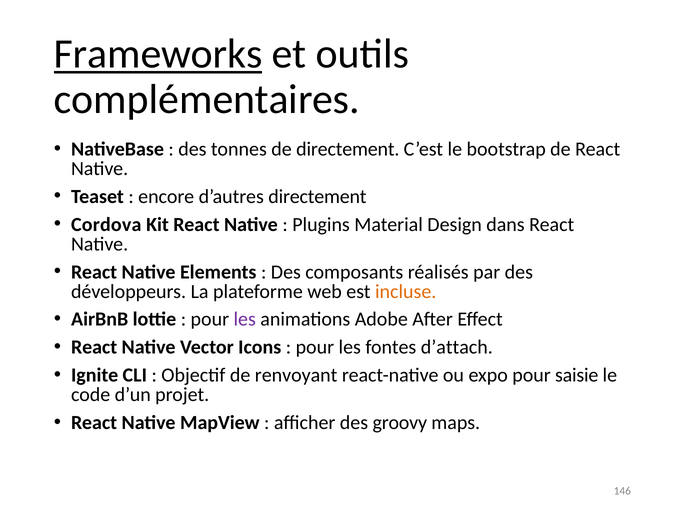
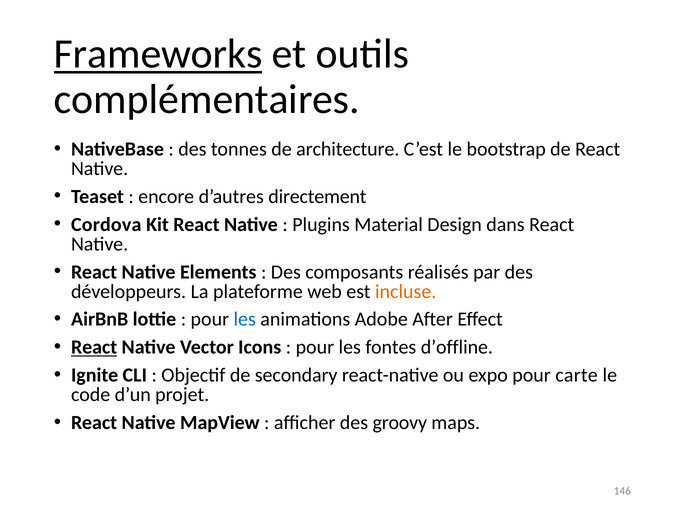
de directement: directement -> architecture (348, 149)
les colour: purple -> blue (245, 319)
React underline: none -> present (94, 347)
d’attach: d’attach -> d’offline (457, 347)
renvoyant: renvoyant -> secondary (296, 375)
saisie: saisie -> carte (577, 375)
